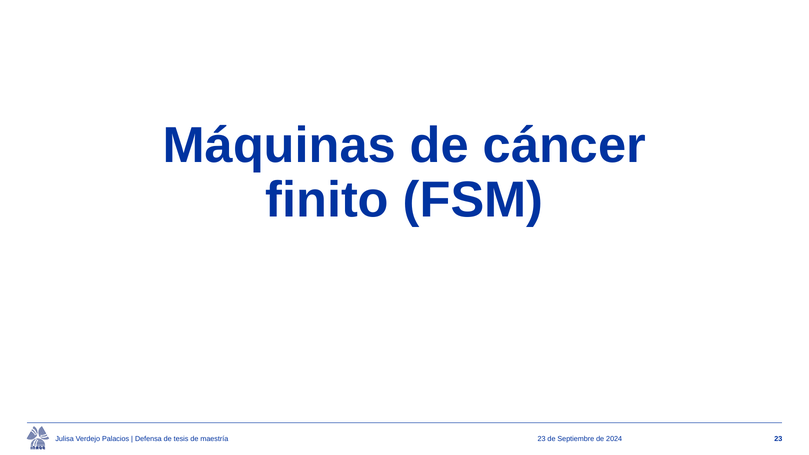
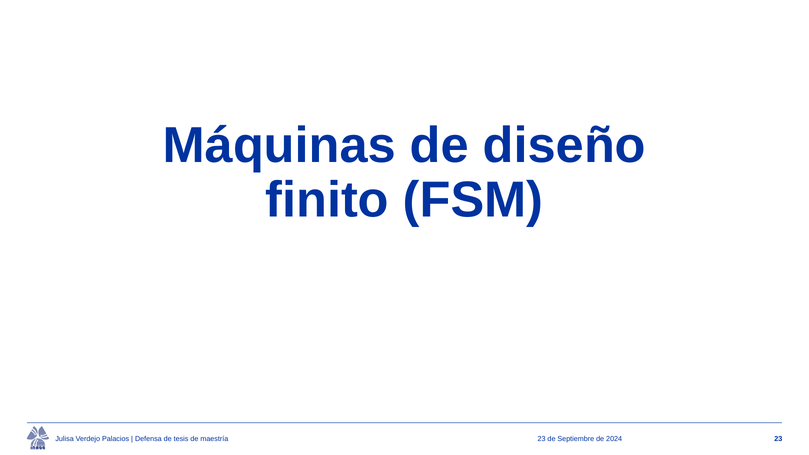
cáncer: cáncer -> diseño (564, 146)
